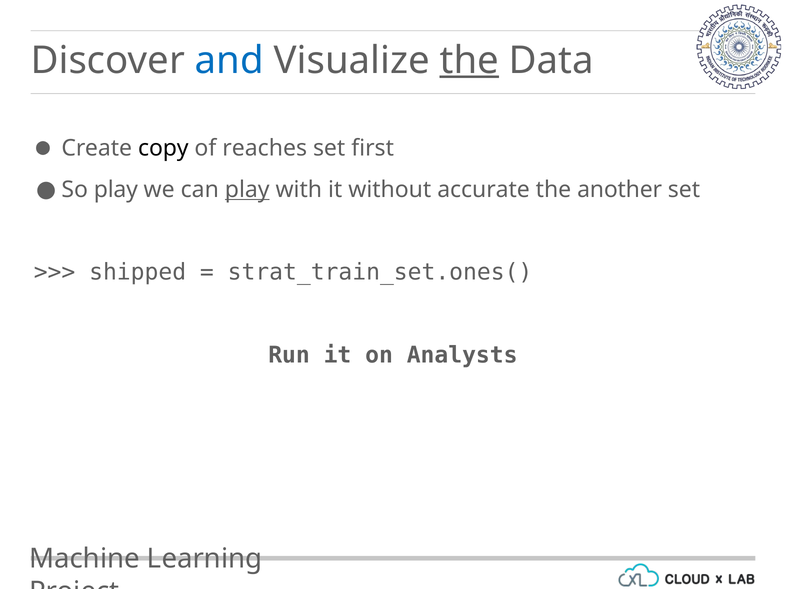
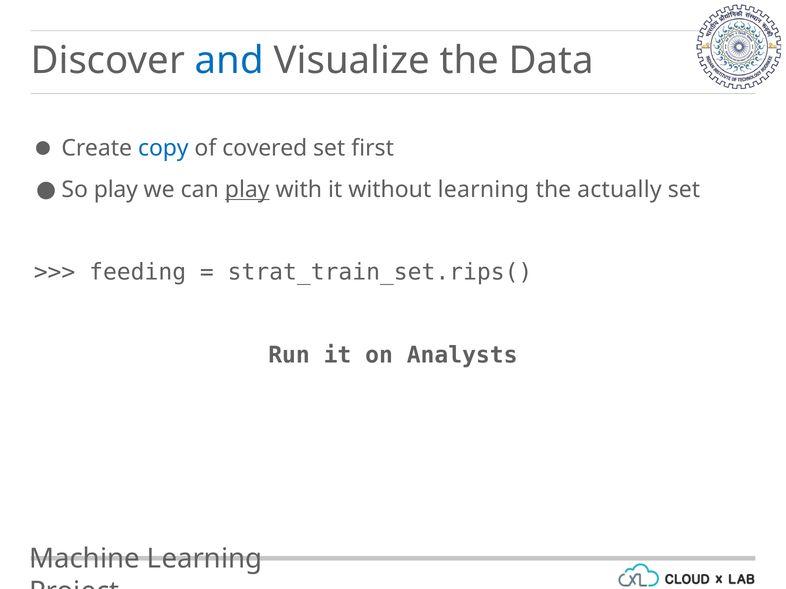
the underline: present -> none (469, 60)
copy colour: black -> blue (163, 148)
reaches: reaches -> covered (265, 148)
without accurate: accurate -> learning (483, 190)
another: another -> actually (619, 190)
shipped: shipped -> feeding (138, 273)
strat_train_set.ones(: strat_train_set.ones( -> strat_train_set.rips( (380, 273)
